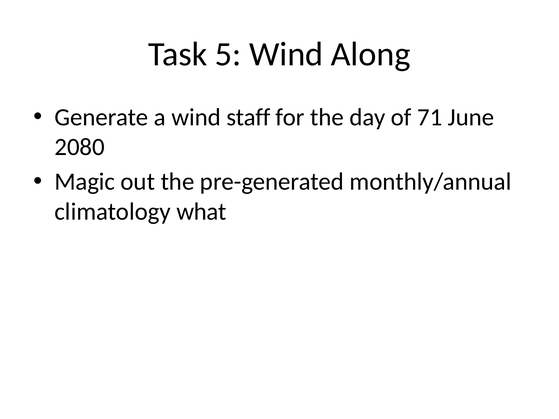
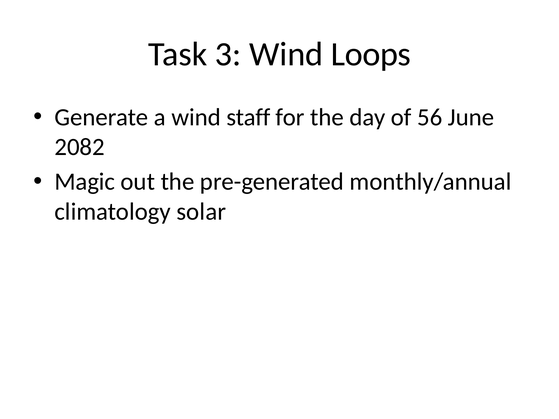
5: 5 -> 3 (228, 54)
Along: Along -> Loops (371, 54)
71: 71 -> 56 (430, 117)
2080: 2080 -> 2082 (80, 147)
what: what -> solar (201, 212)
